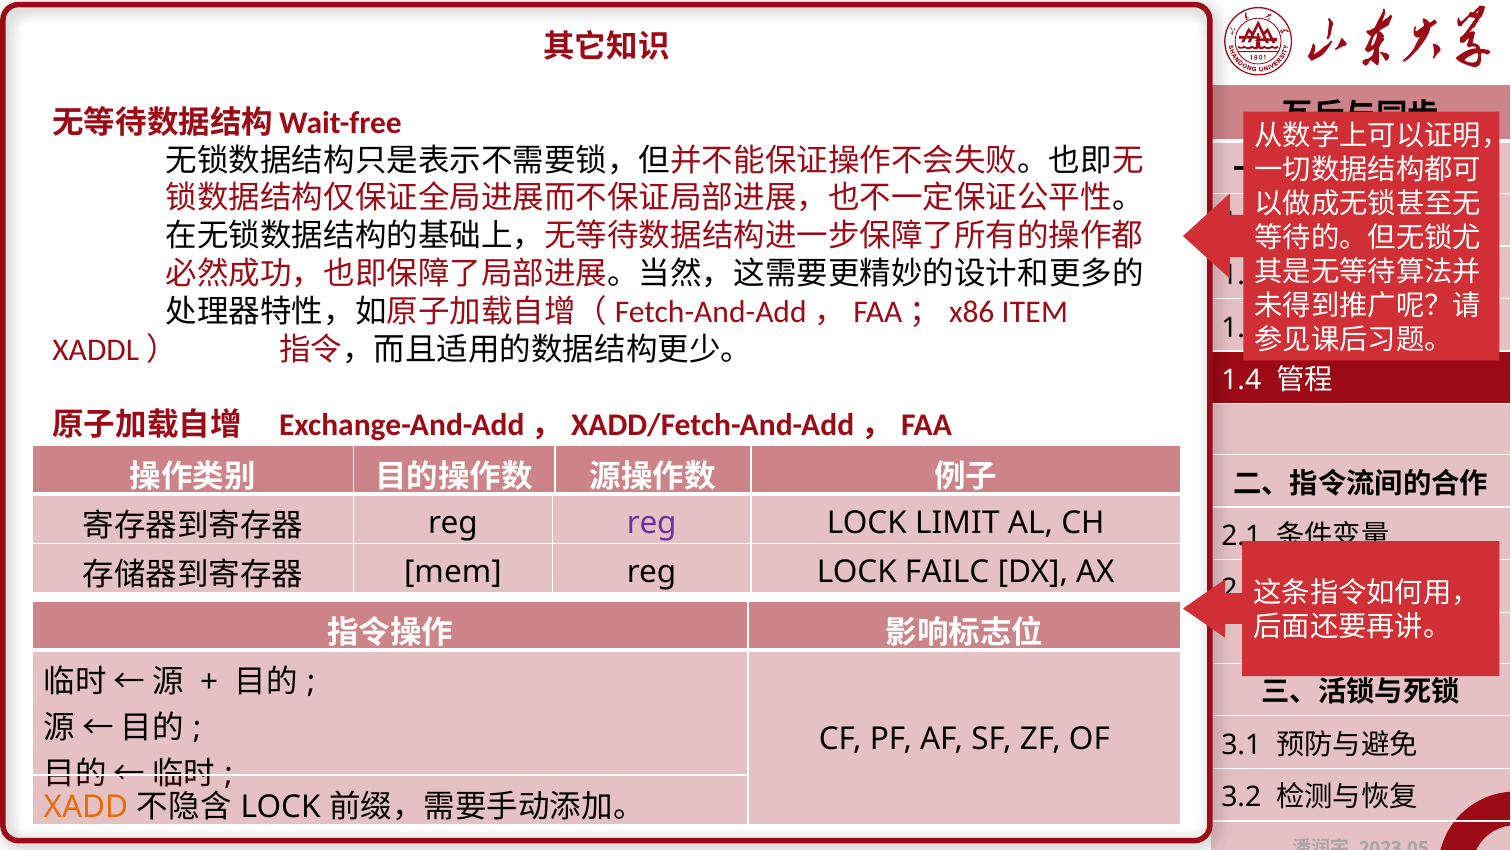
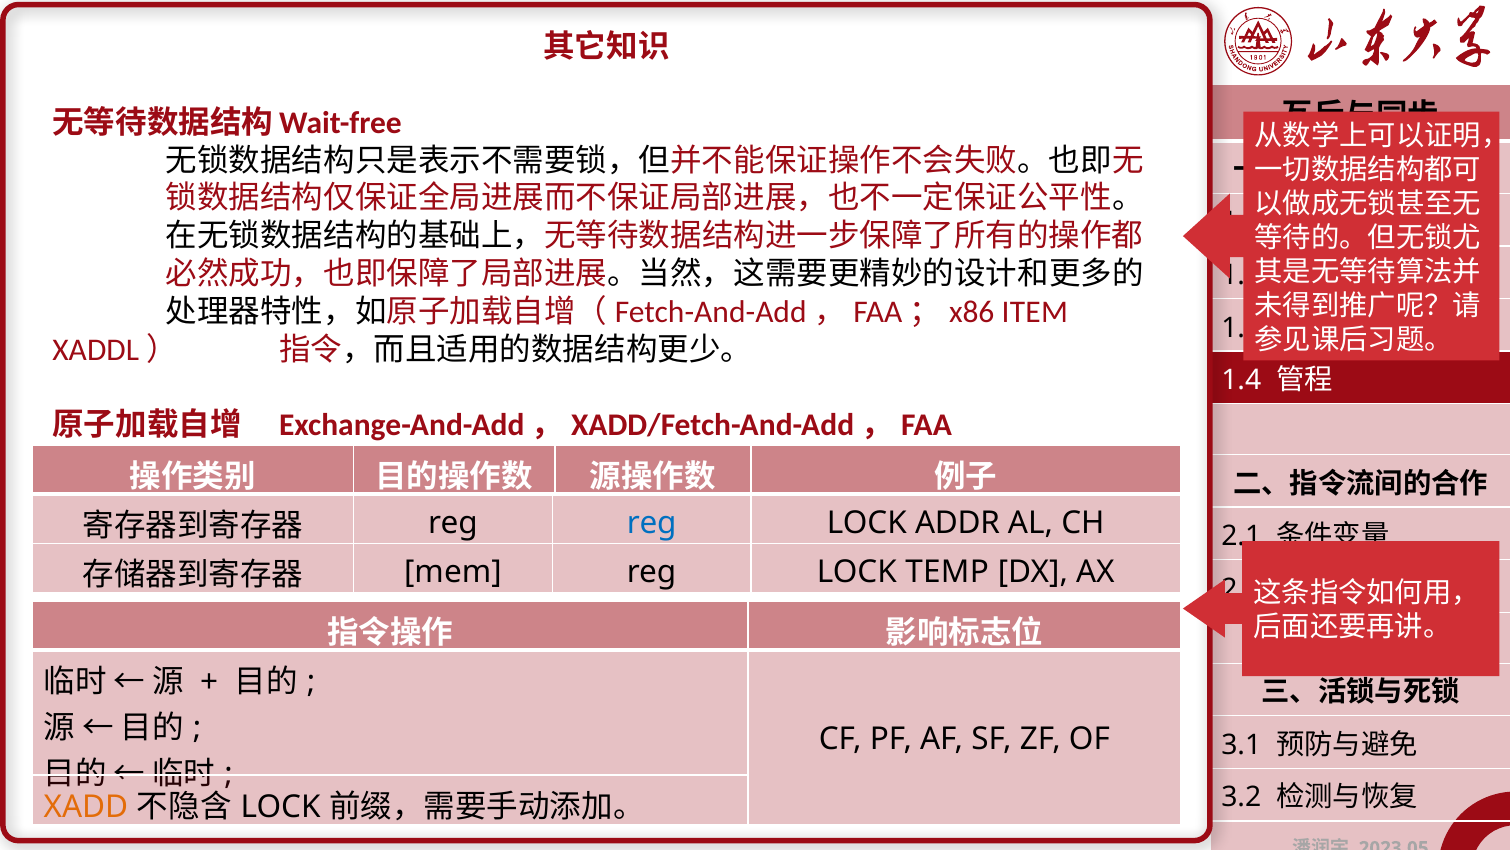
reg colour: purple -> blue (652, 523)
LIMIT: LIMIT -> ADDR (957, 523)
FAILC: FAILC -> TEMP (947, 572)
